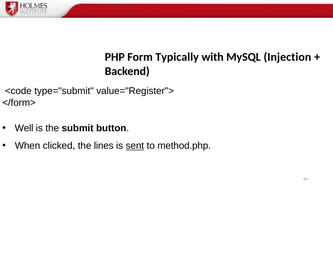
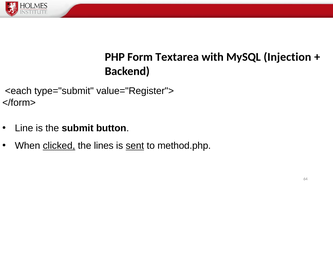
Typically: Typically -> Textarea (177, 57)
<code: <code -> <each (18, 91)
Well: Well -> Line (24, 128)
clicked underline: none -> present (59, 146)
